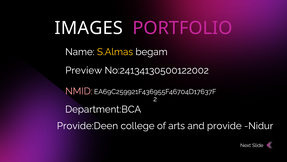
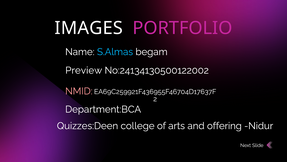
S.Almas colour: yellow -> light blue (115, 52)
Provide:Deen: Provide:Deen -> Quizzes:Deen (88, 125)
provide: provide -> offering (224, 125)
